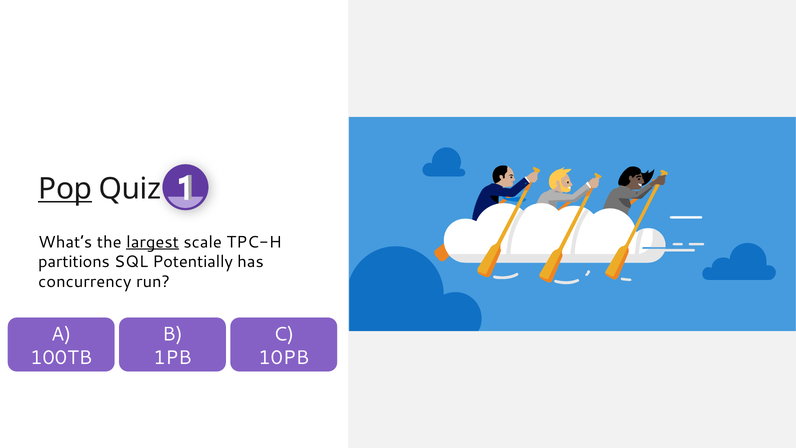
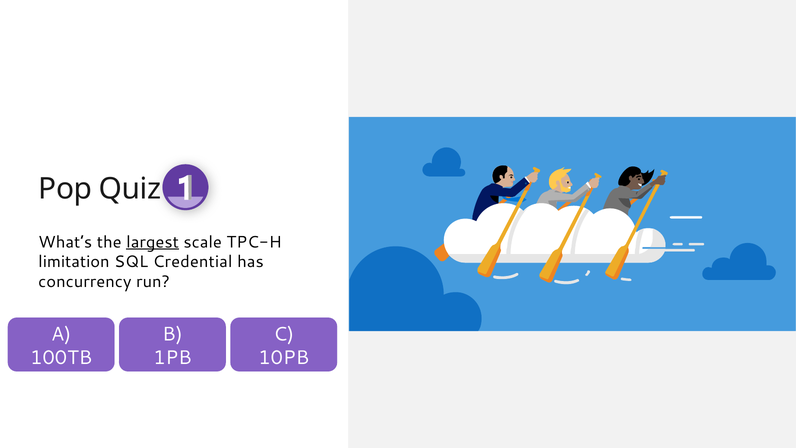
Pop underline: present -> none (65, 189)
partitions: partitions -> limitation (74, 262)
Potentially: Potentially -> Credential (193, 262)
